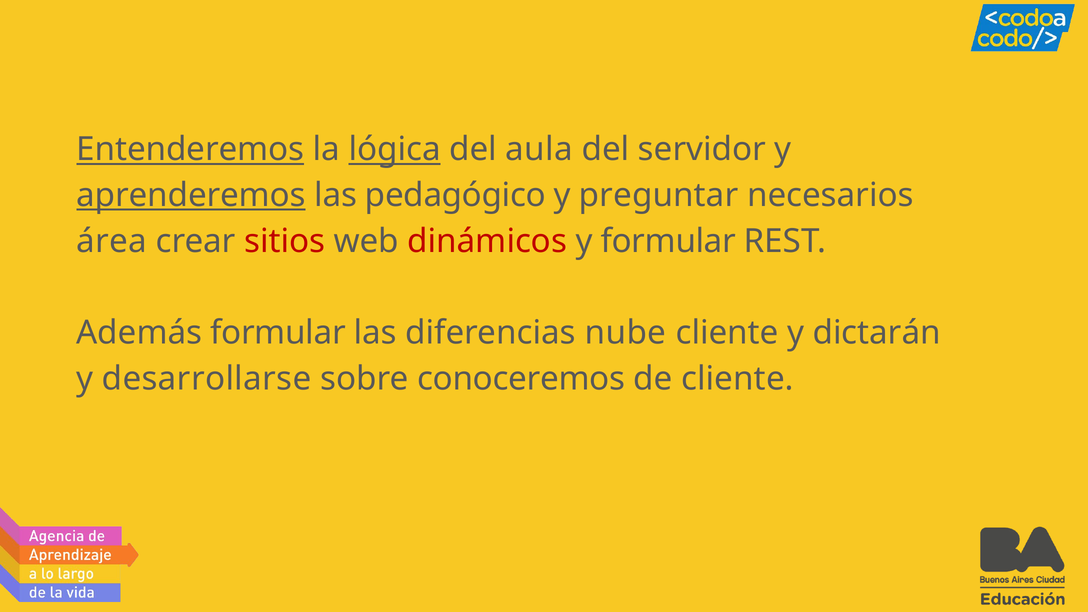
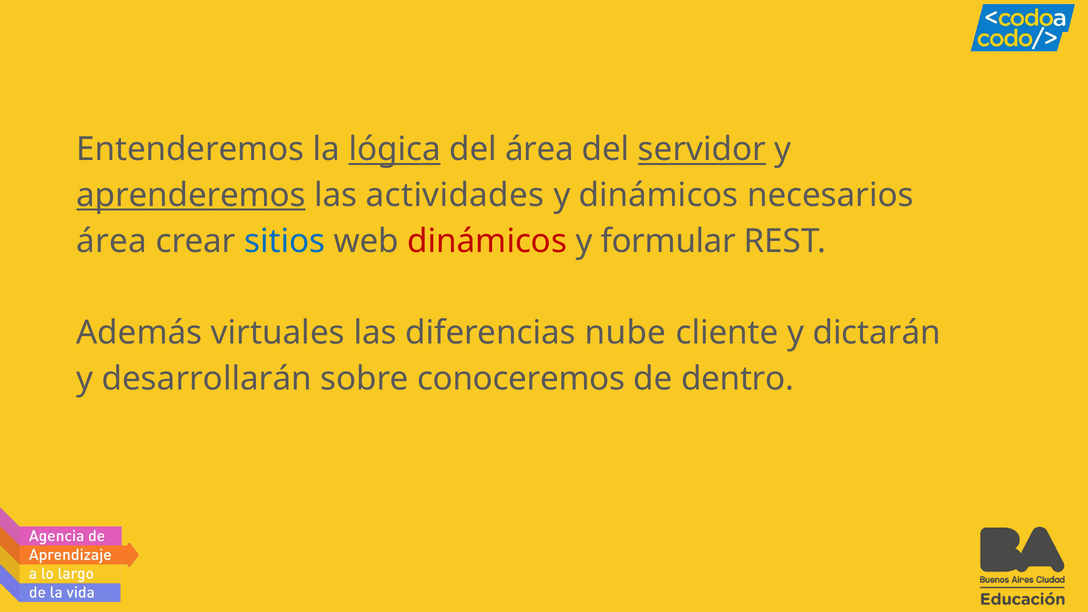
Entenderemos underline: present -> none (190, 149)
del aula: aula -> área (539, 149)
servidor underline: none -> present (702, 149)
pedagógico: pedagógico -> actividades (455, 195)
y preguntar: preguntar -> dinámicos (659, 195)
sitios colour: red -> blue (285, 241)
Además formular: formular -> virtuales (278, 333)
desarrollarse: desarrollarse -> desarrollarán (207, 379)
de cliente: cliente -> dentro (738, 379)
